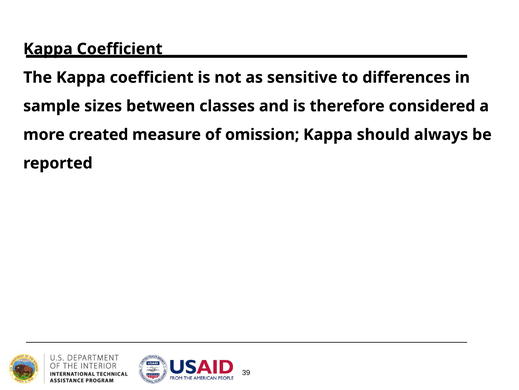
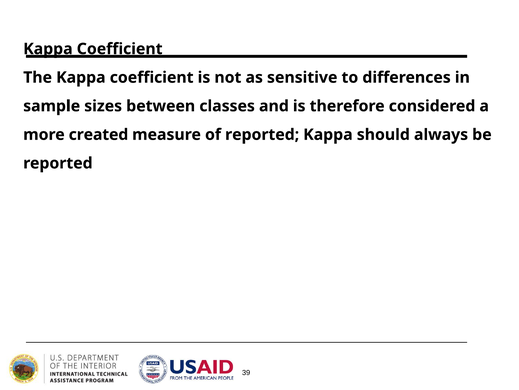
of omission: omission -> reported (262, 134)
